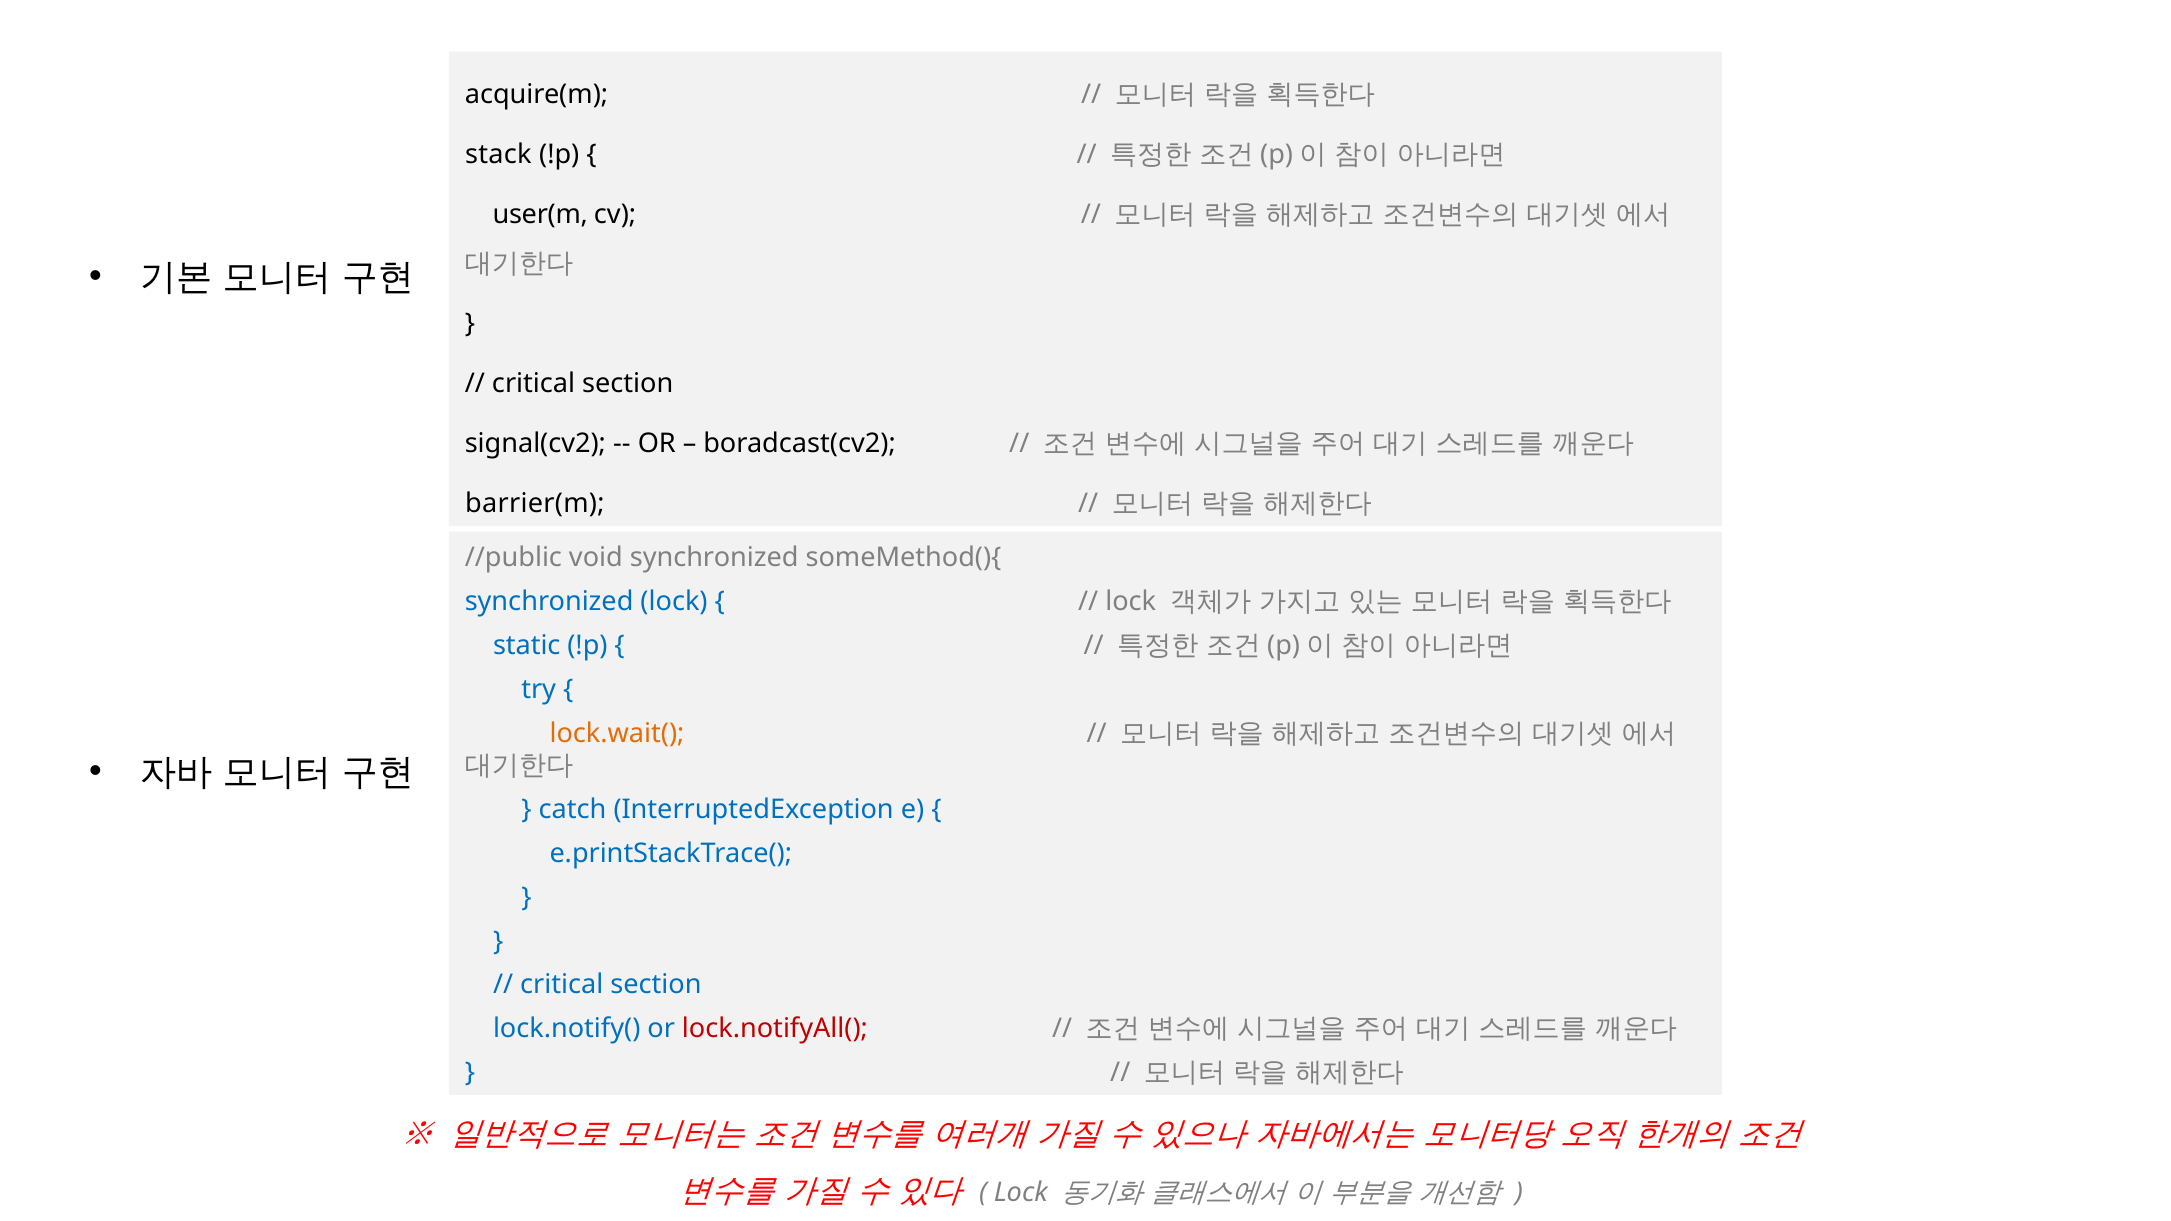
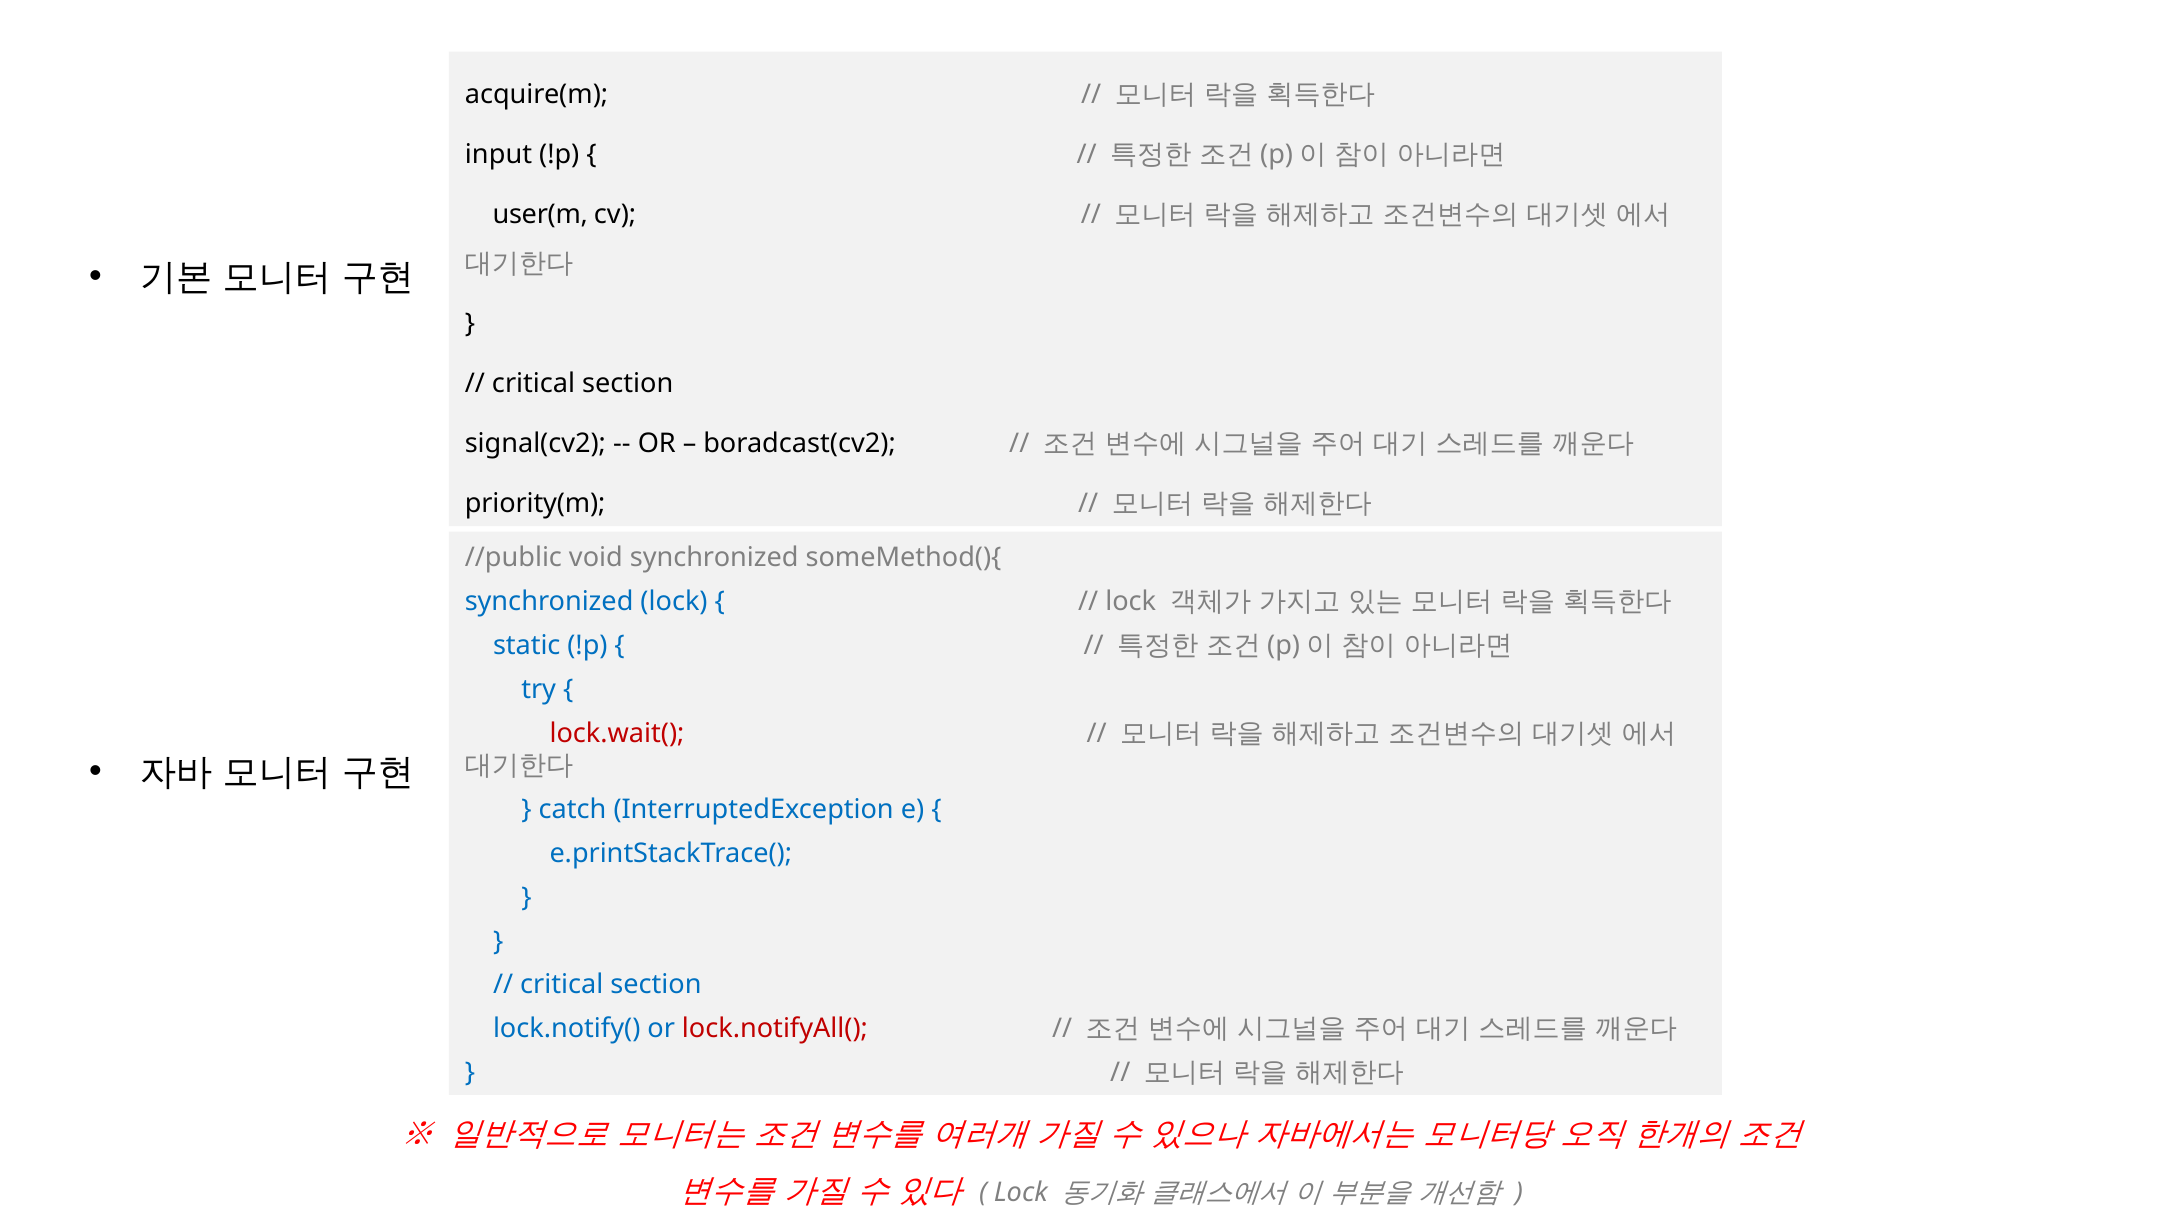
stack: stack -> input (499, 154)
barrier(m: barrier(m -> priority(m (535, 504)
lock.wait( colour: orange -> red (617, 733)
